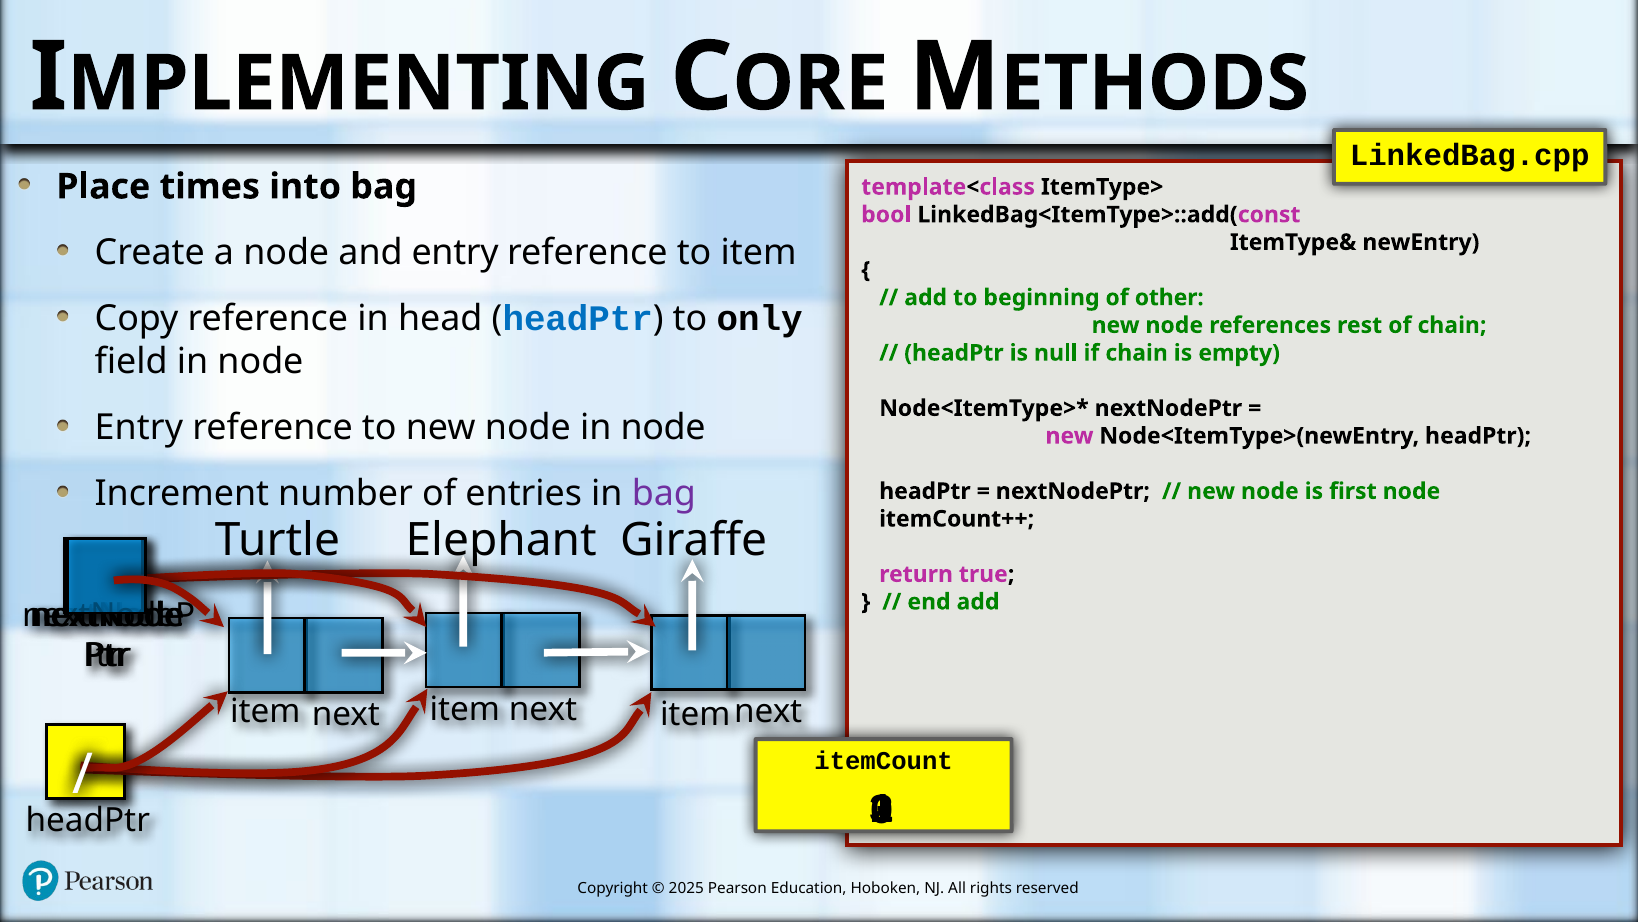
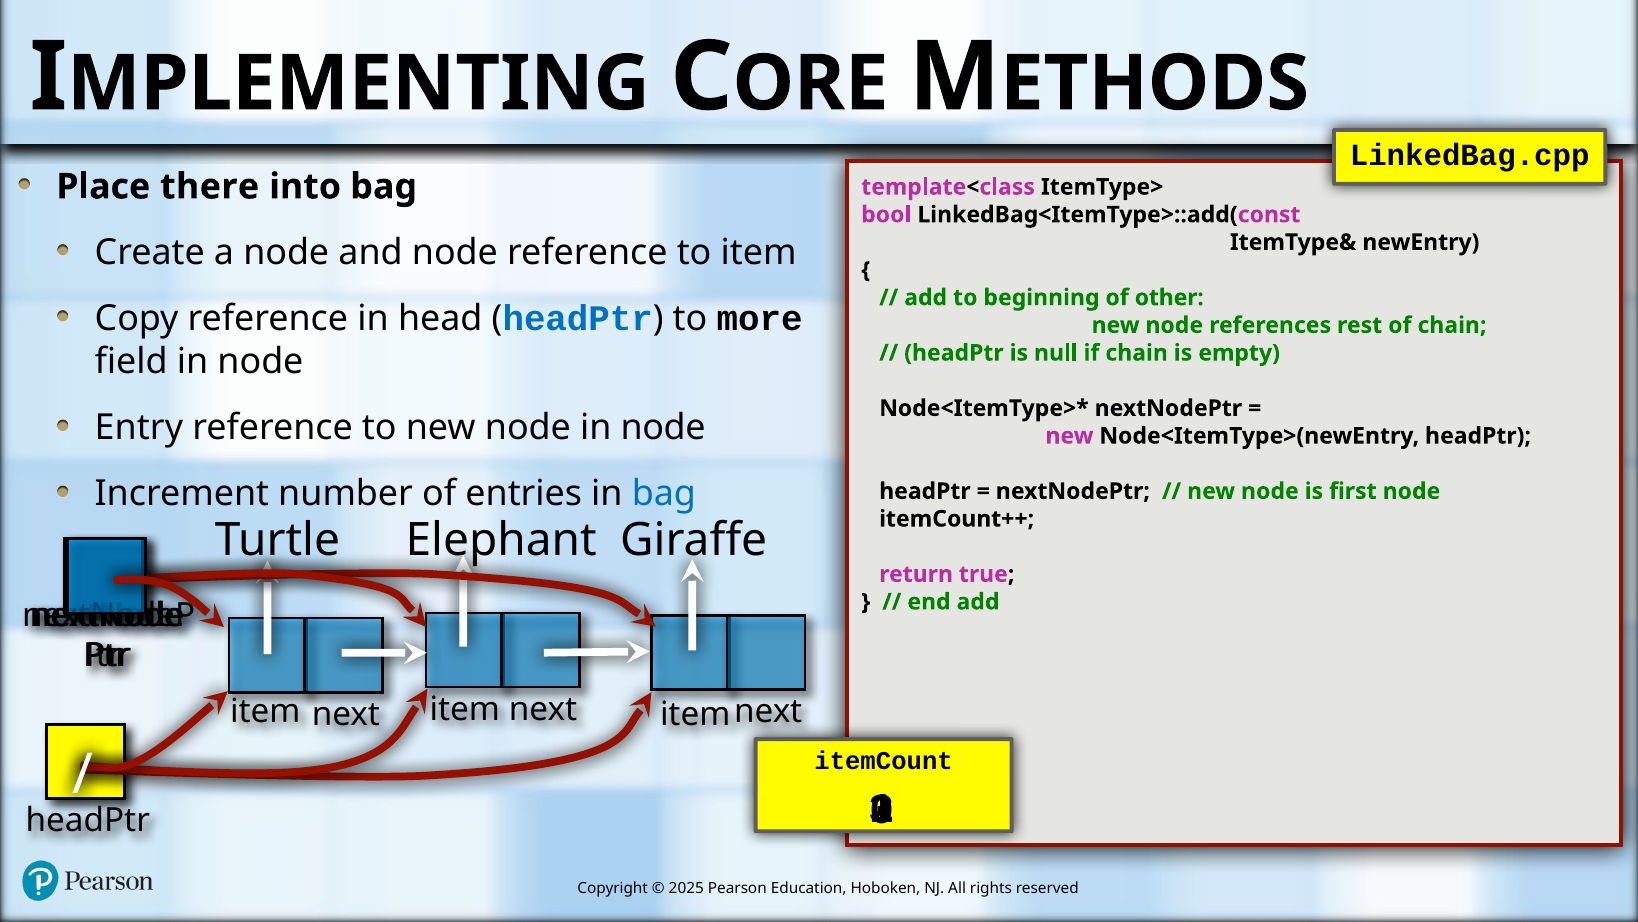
times: times -> there (210, 187)
and entry: entry -> node (455, 253)
only: only -> more (760, 319)
bag colour: purple -> blue (664, 494)
